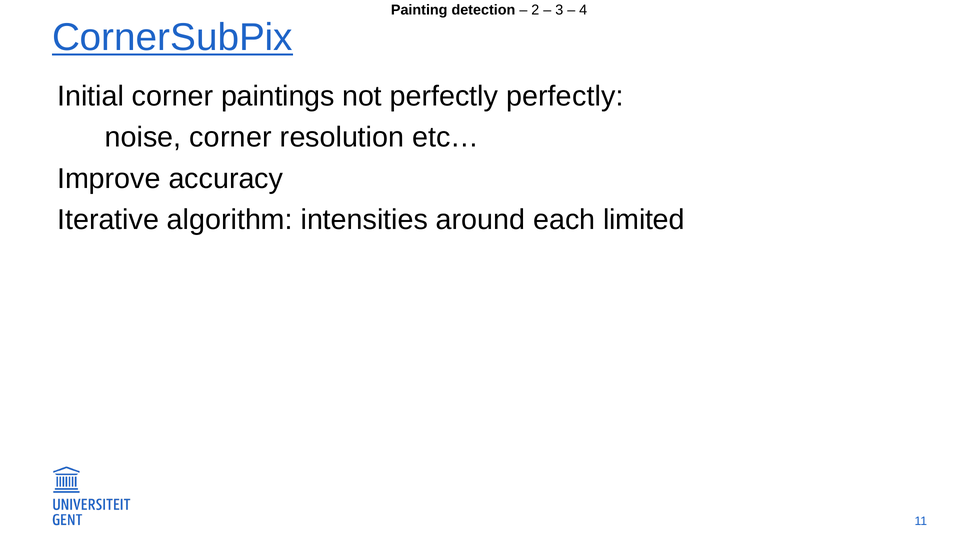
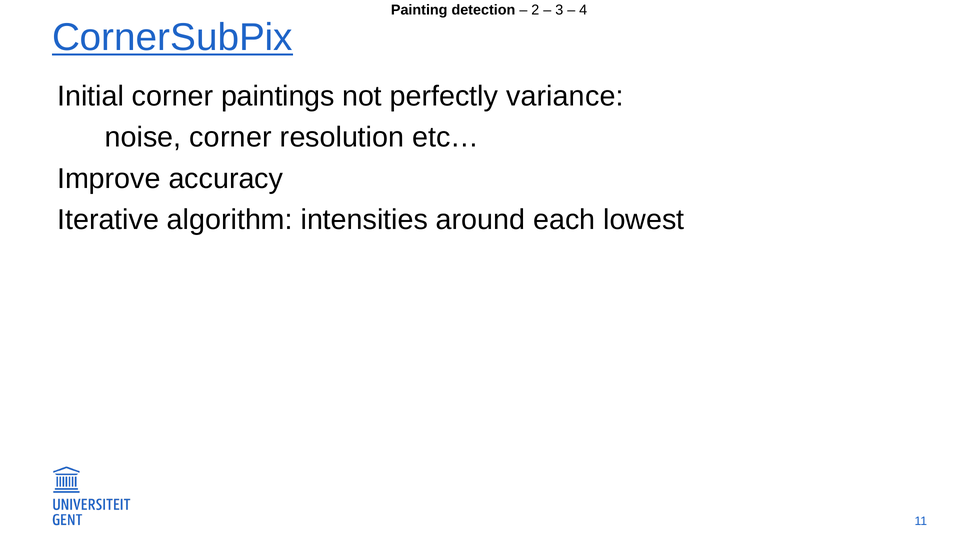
perfectly perfectly: perfectly -> variance (565, 96)
limited: limited -> lowest (644, 220)
